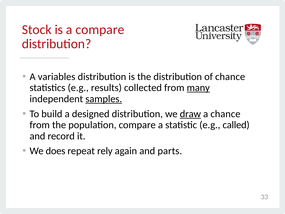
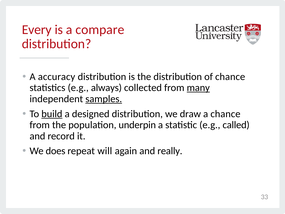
Stock: Stock -> Every (37, 30)
variables: variables -> accuracy (57, 77)
results: results -> always (106, 88)
build underline: none -> present (52, 114)
draw underline: present -> none (190, 114)
population compare: compare -> underpin (137, 125)
rely: rely -> will (105, 151)
parts: parts -> really (170, 151)
